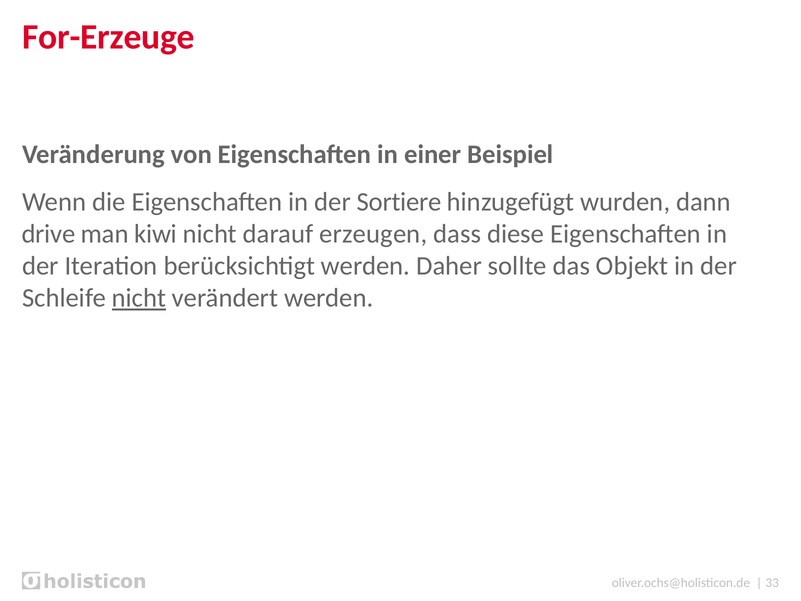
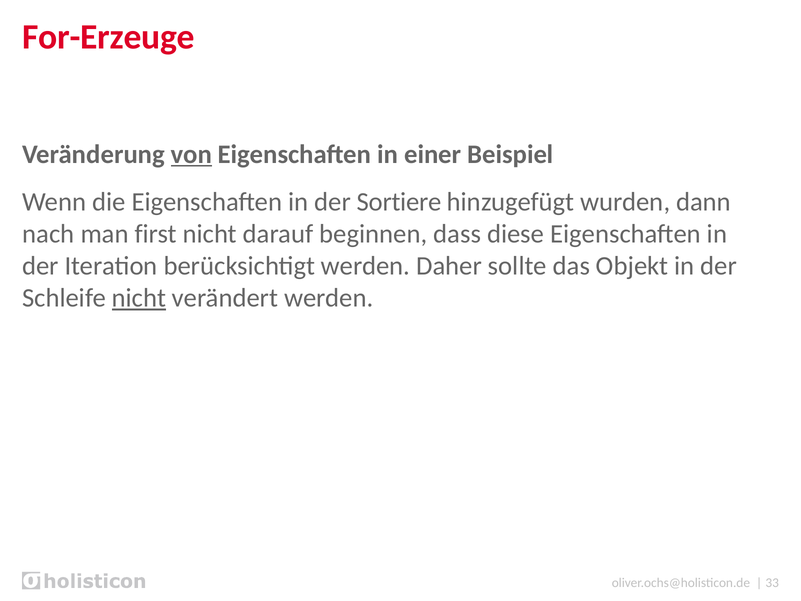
von underline: none -> present (191, 154)
drive: drive -> nach (48, 234)
kiwi: kiwi -> first (156, 234)
erzeugen: erzeugen -> beginnen (373, 234)
